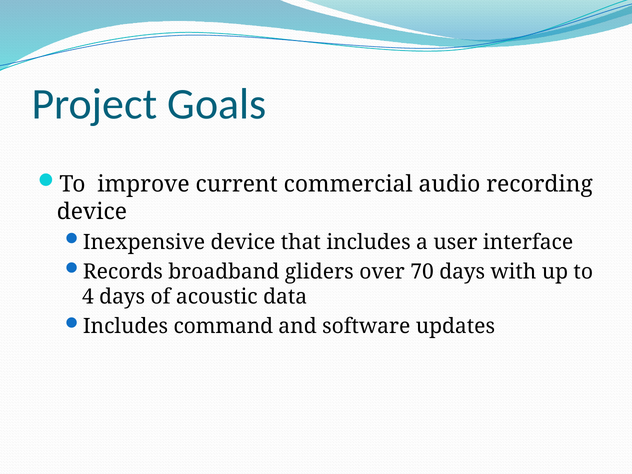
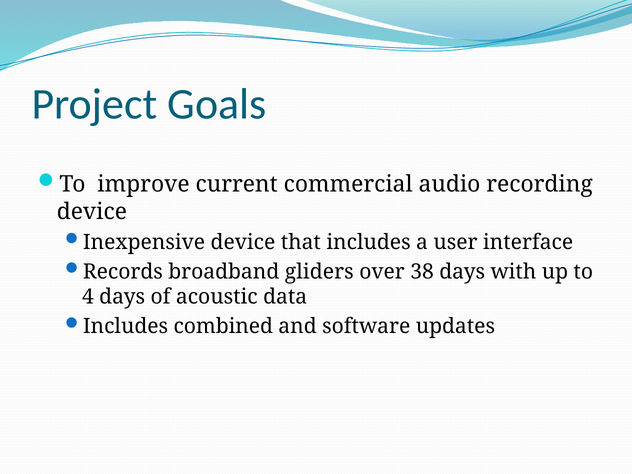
70: 70 -> 38 (422, 272)
command: command -> combined (223, 326)
